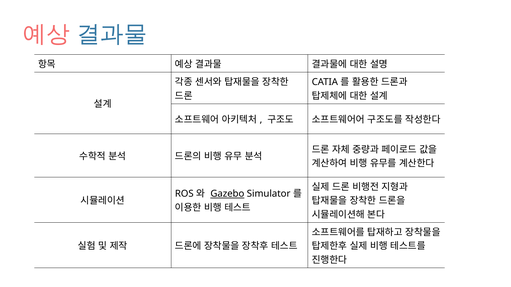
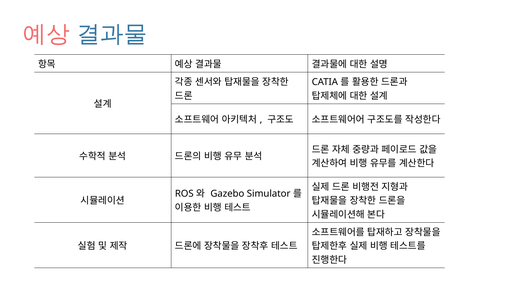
Gazebo underline: present -> none (227, 194)
